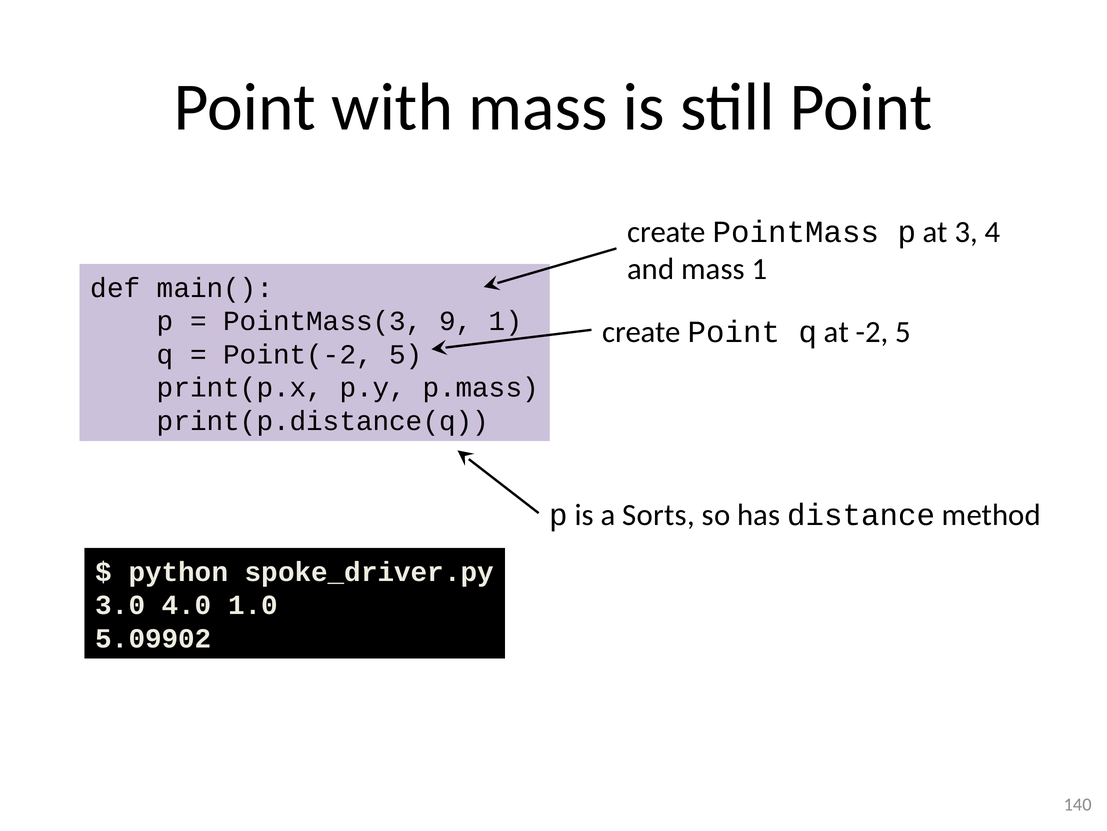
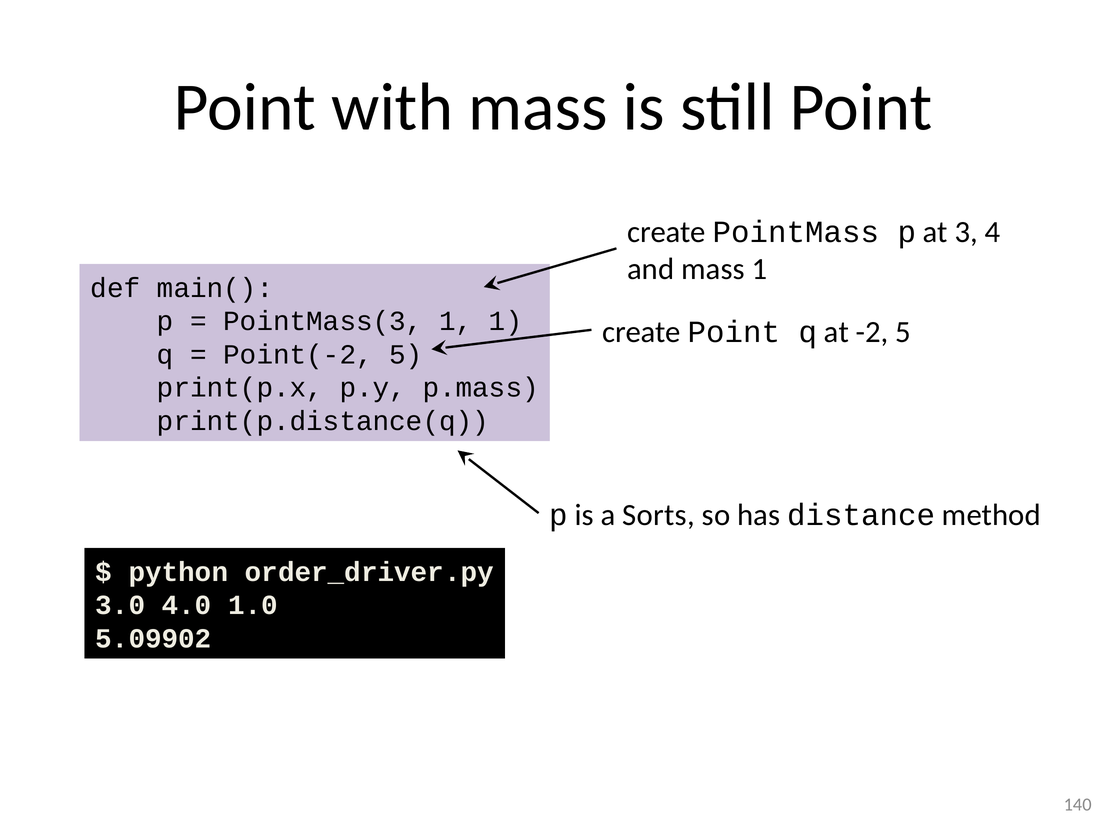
PointMass(3 9: 9 -> 1 (456, 321)
spoke_driver.py: spoke_driver.py -> order_driver.py (369, 571)
